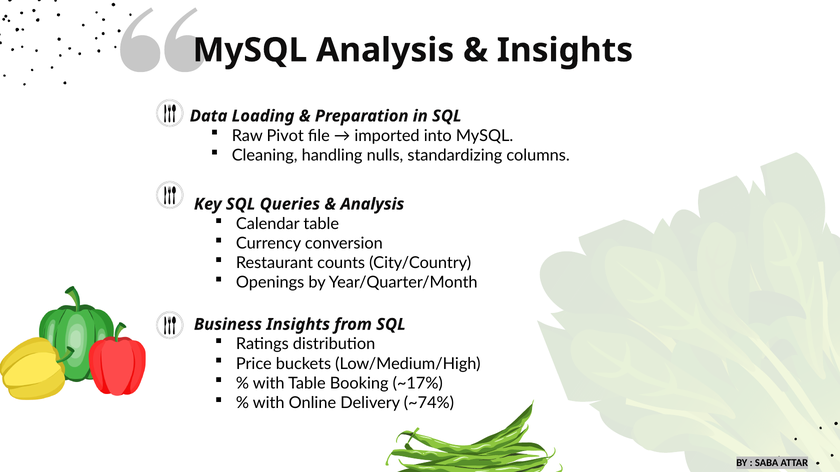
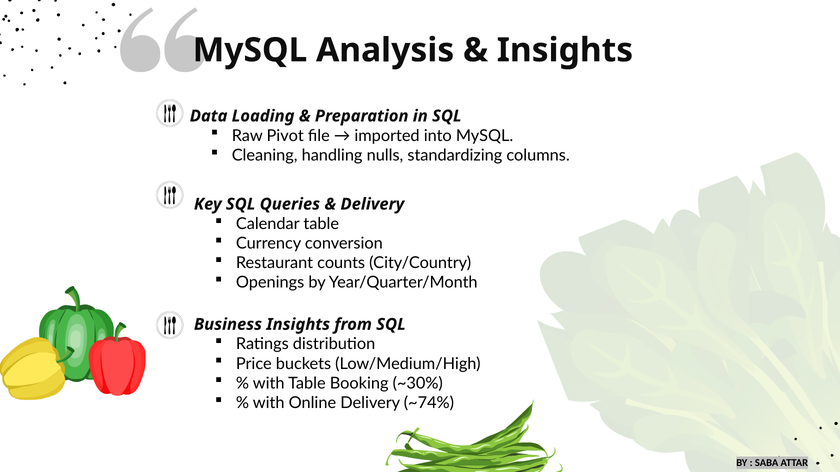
Analysis: Analysis -> Delivery (372, 204)
~17%: ~17% -> ~30% (418, 384)
